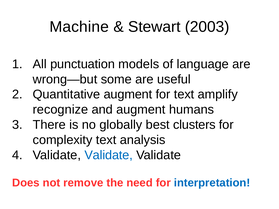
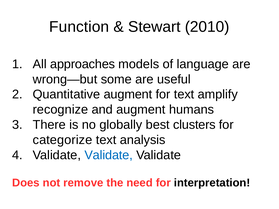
Machine: Machine -> Function (79, 27)
2003: 2003 -> 2010 (207, 27)
punctuation: punctuation -> approaches (83, 64)
complexity: complexity -> categorize (62, 140)
interpretation colour: blue -> black (212, 183)
